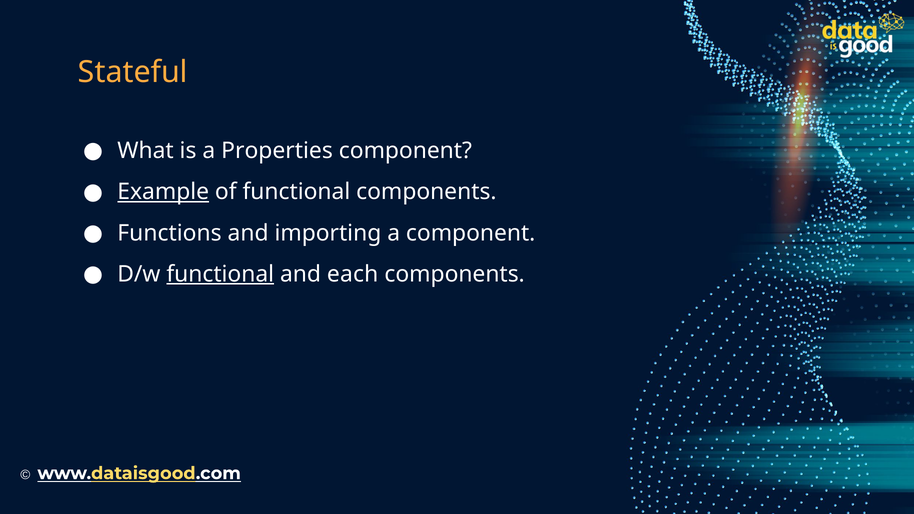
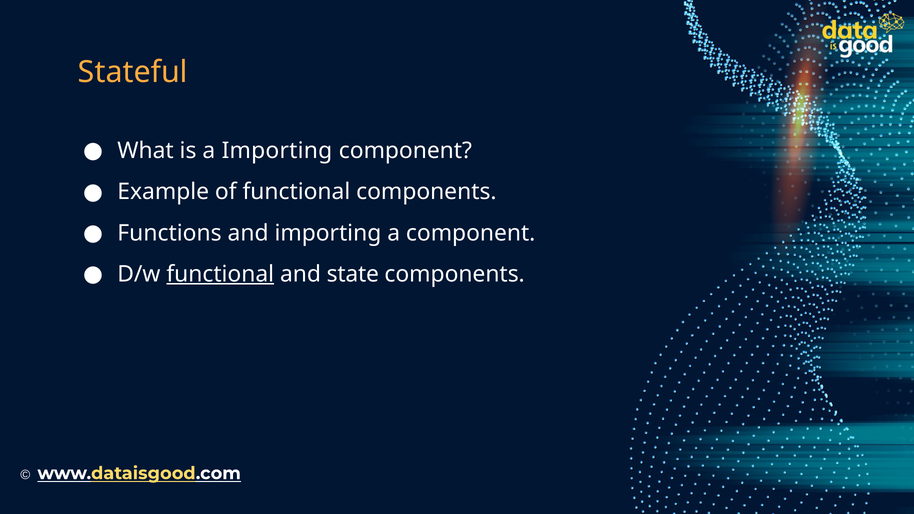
a Properties: Properties -> Importing (277, 151)
Example underline: present -> none (163, 192)
each: each -> state (353, 274)
